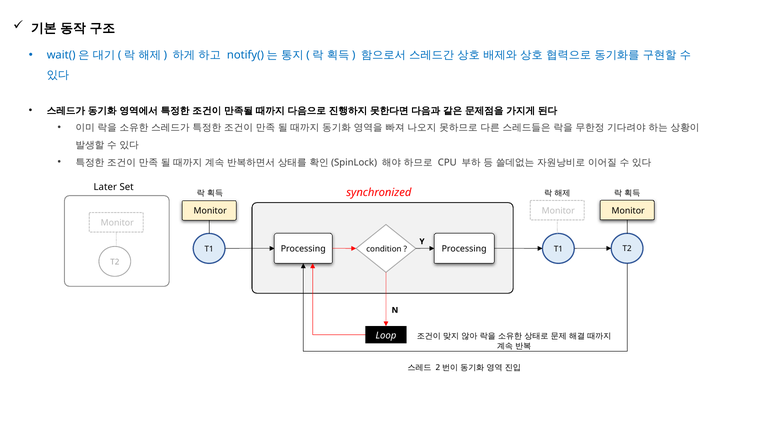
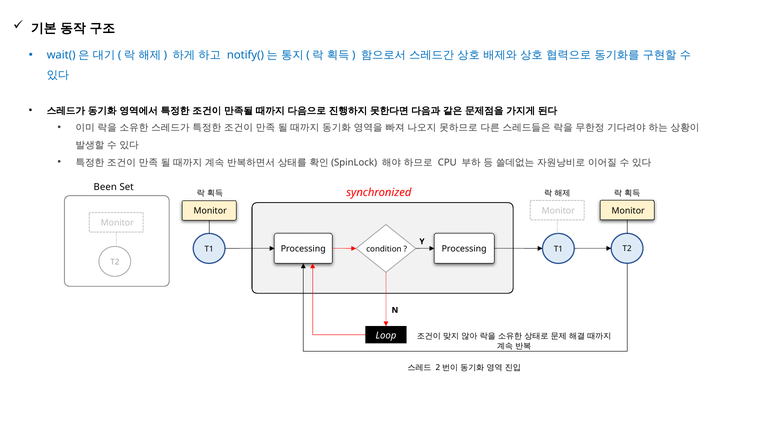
Later: Later -> Been (105, 187)
